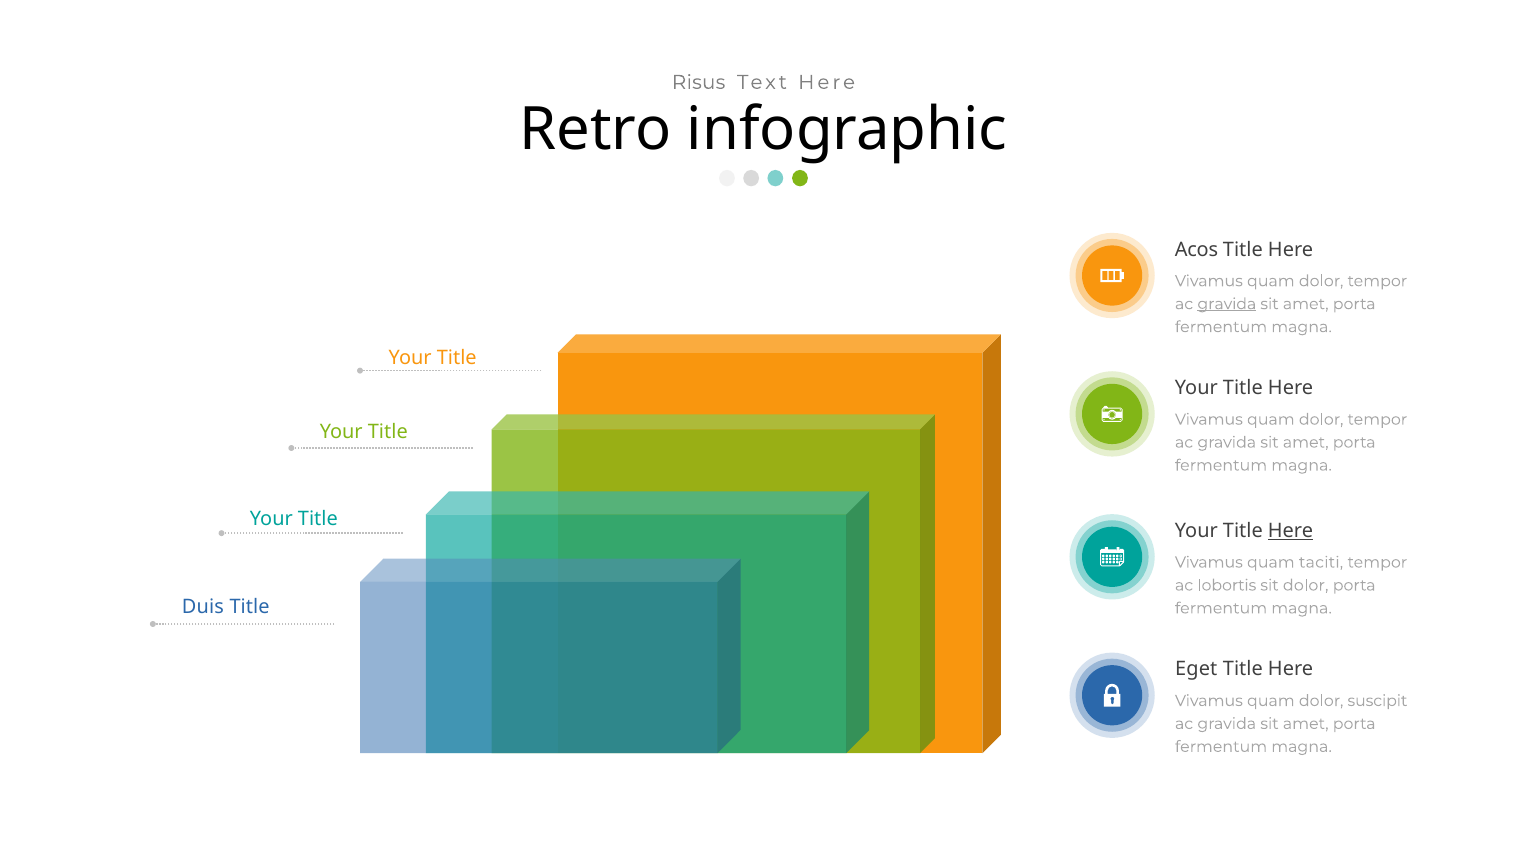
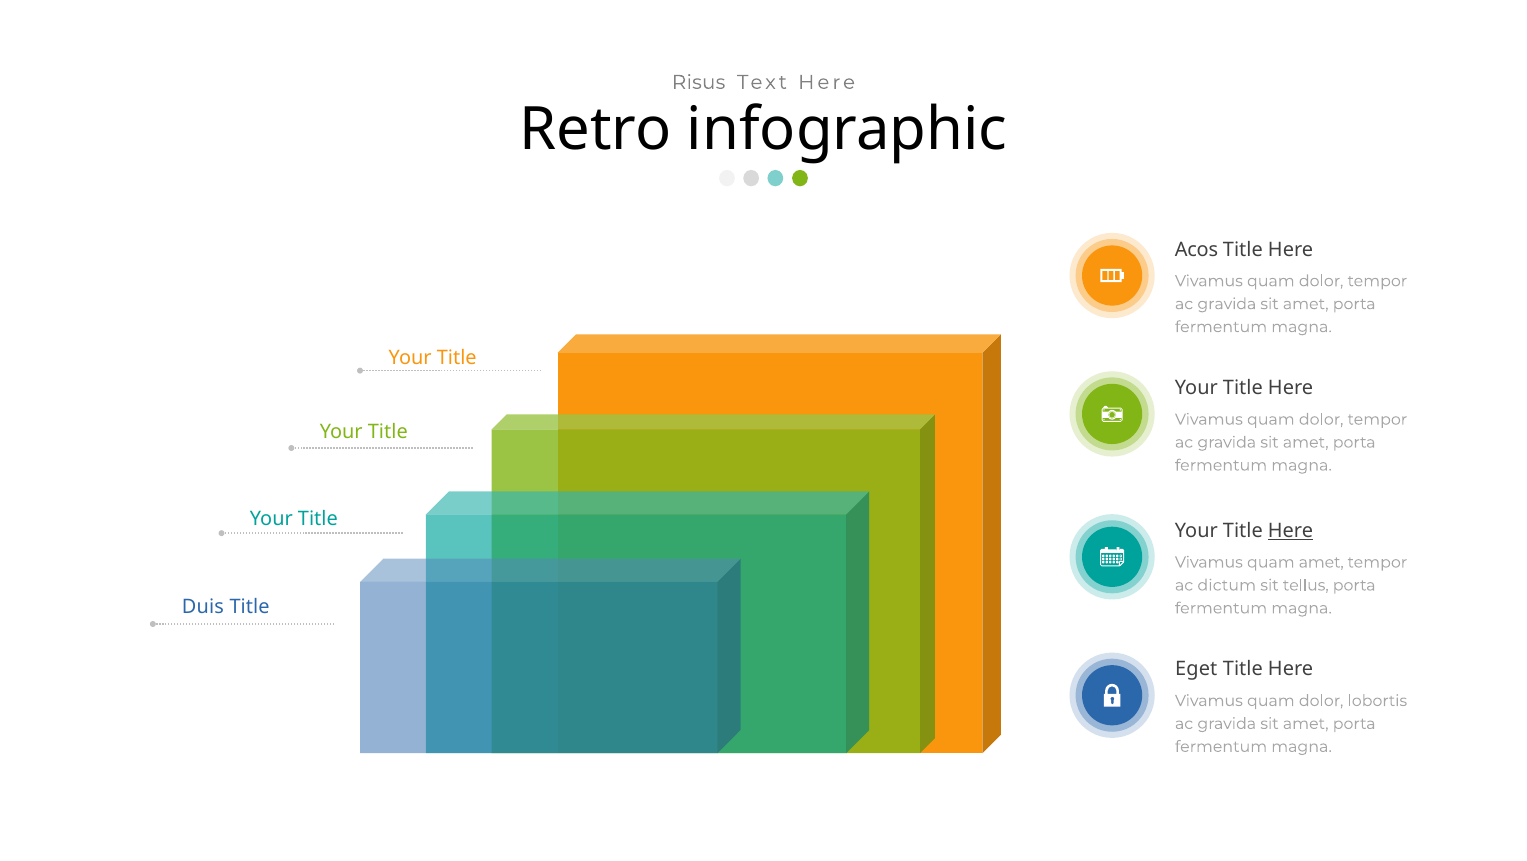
gravida underline: present -> none (1227, 304)
quam taciti: taciti -> amet (1321, 562)
lobortis: lobortis -> dictum (1227, 585)
sit dolor: dolor -> tellus (1306, 585)
suscipit: suscipit -> lobortis (1377, 700)
